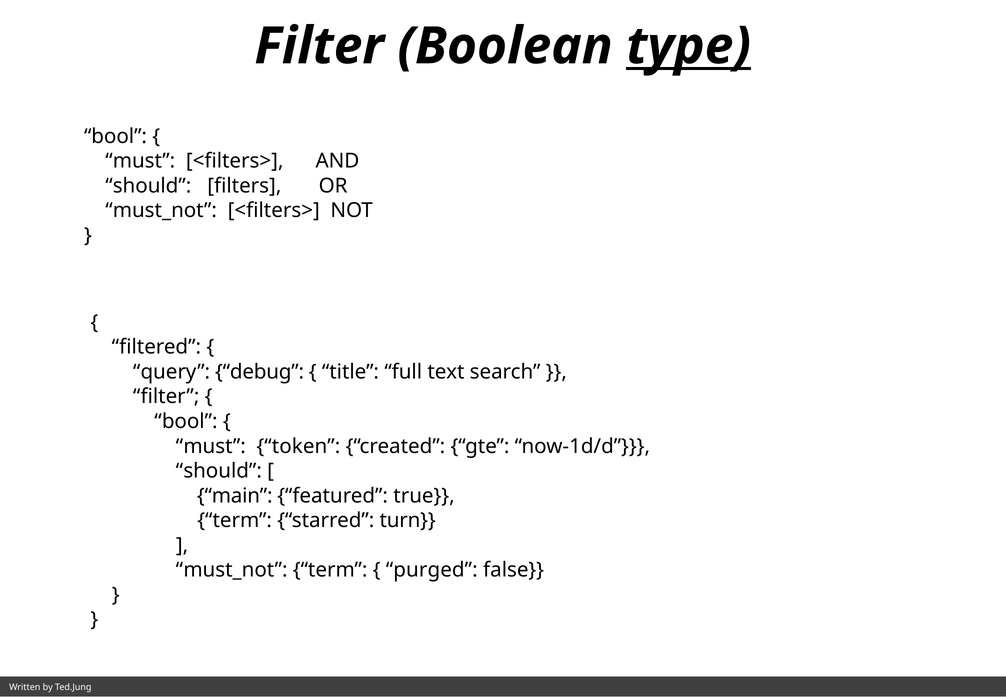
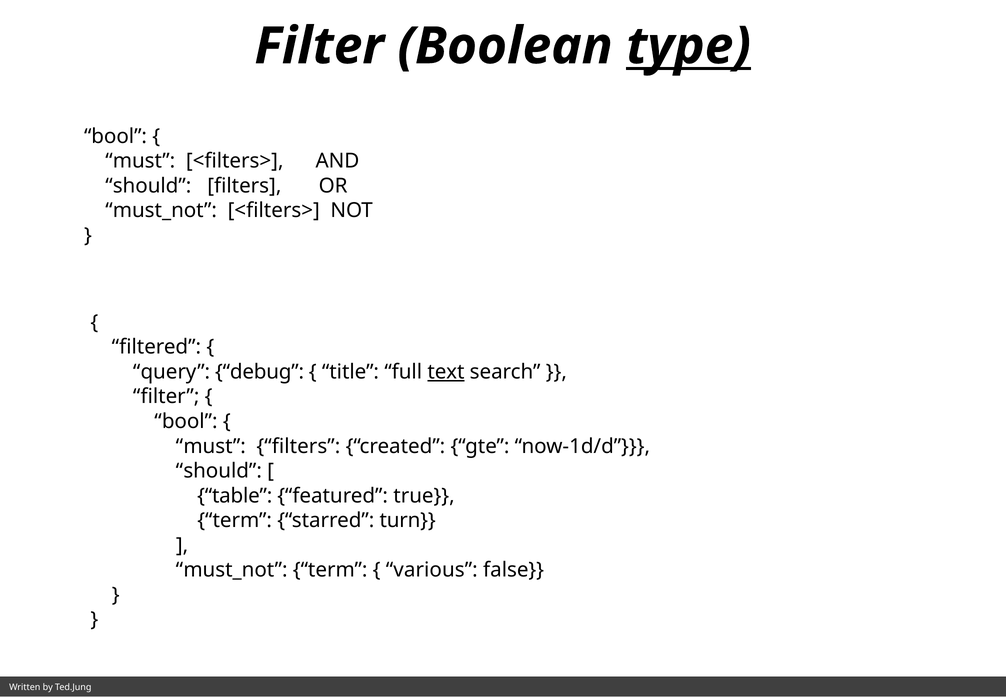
text underline: none -> present (446, 372)
must token: token -> filters (298, 446)
main: main -> table (235, 495)
purged: purged -> various (432, 570)
